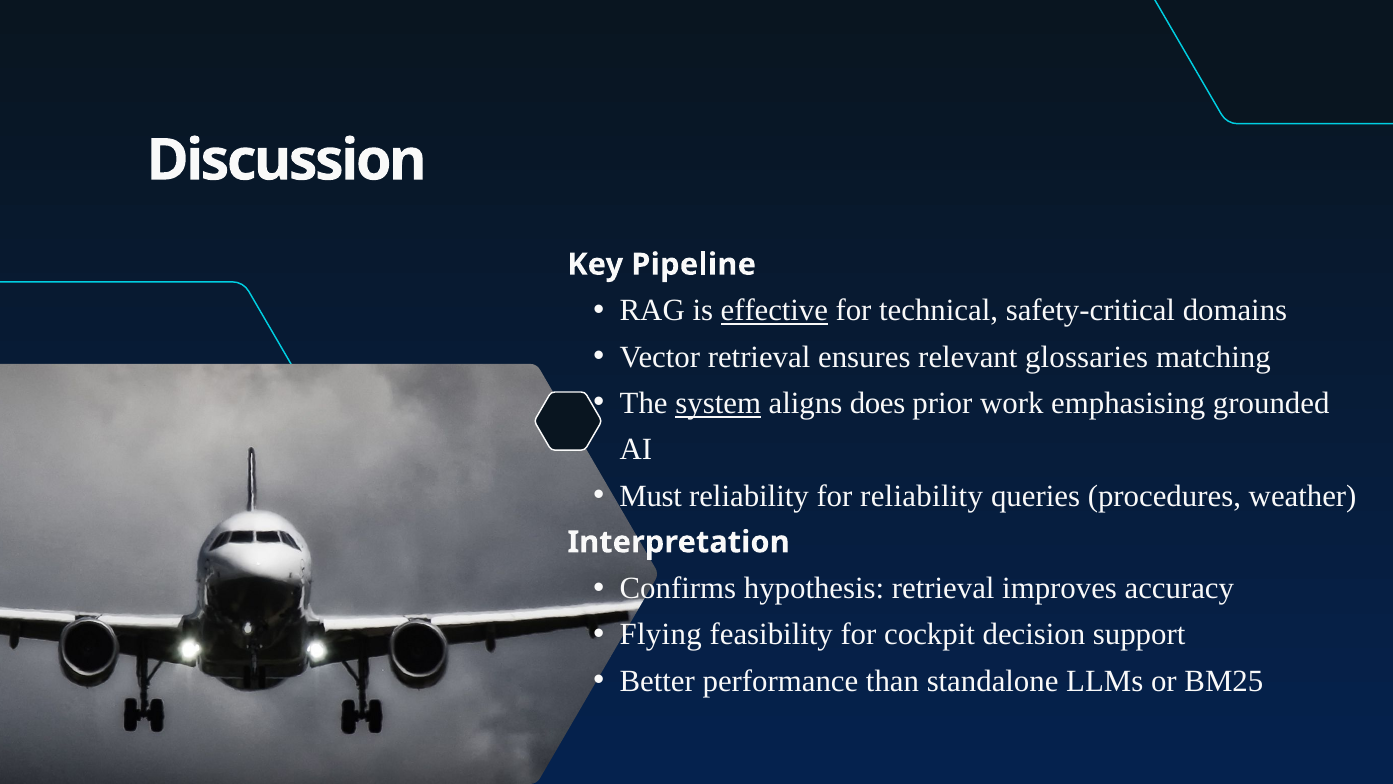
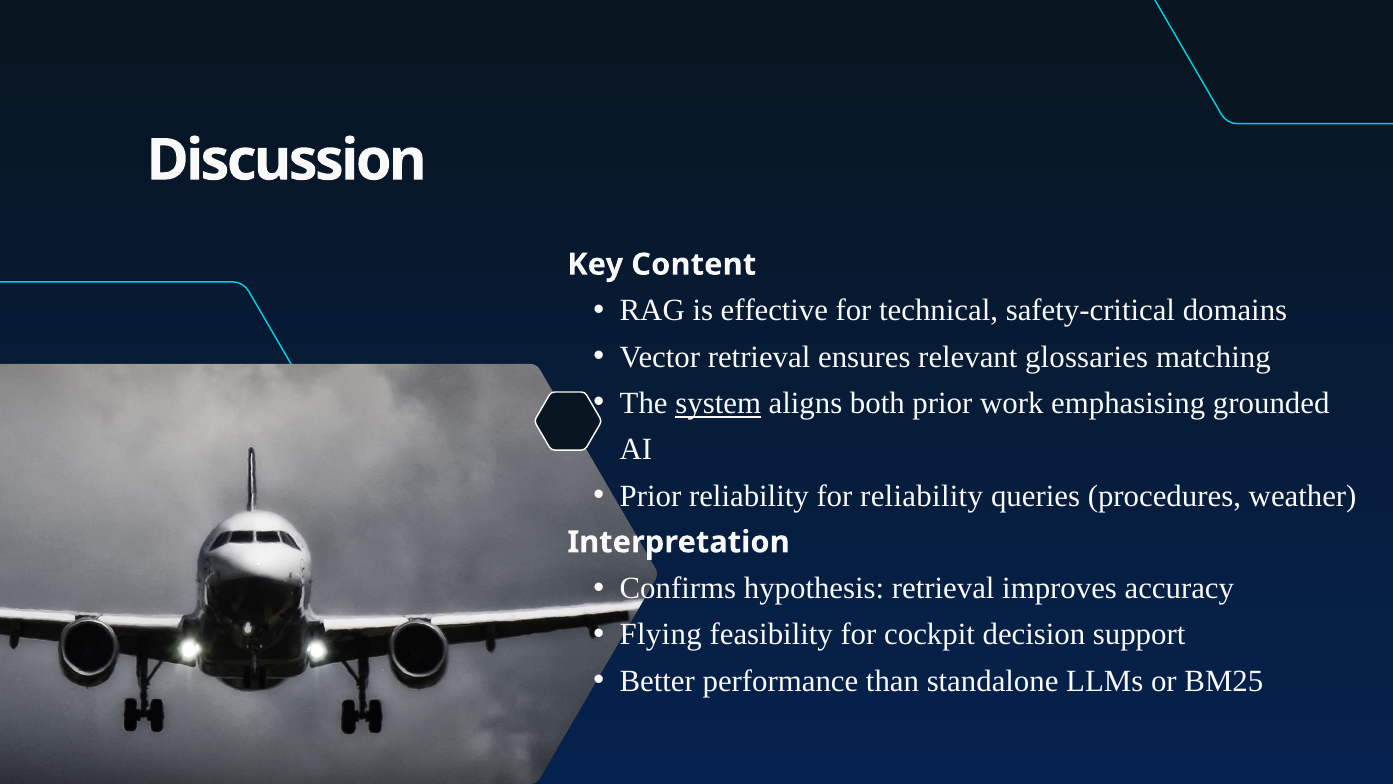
Pipeline: Pipeline -> Content (694, 264)
effective underline: present -> none (774, 311)
does: does -> both (877, 403)
Must: Must -> Prior (651, 496)
